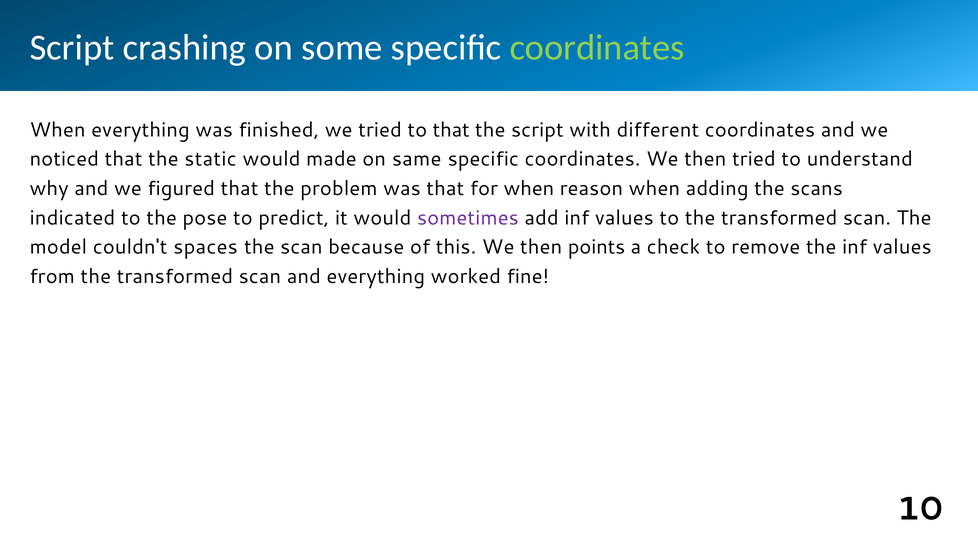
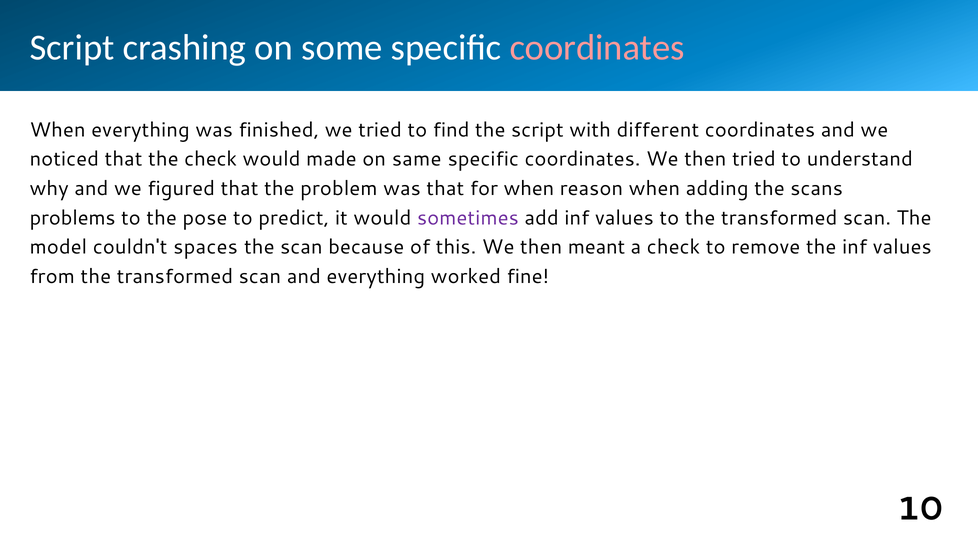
coordinates colour: light green -> pink (597, 47)
to that: that -> find (451, 130)
the static: static -> check (211, 159)
indicated: indicated -> problems (73, 218)
points: points -> meant (597, 247)
